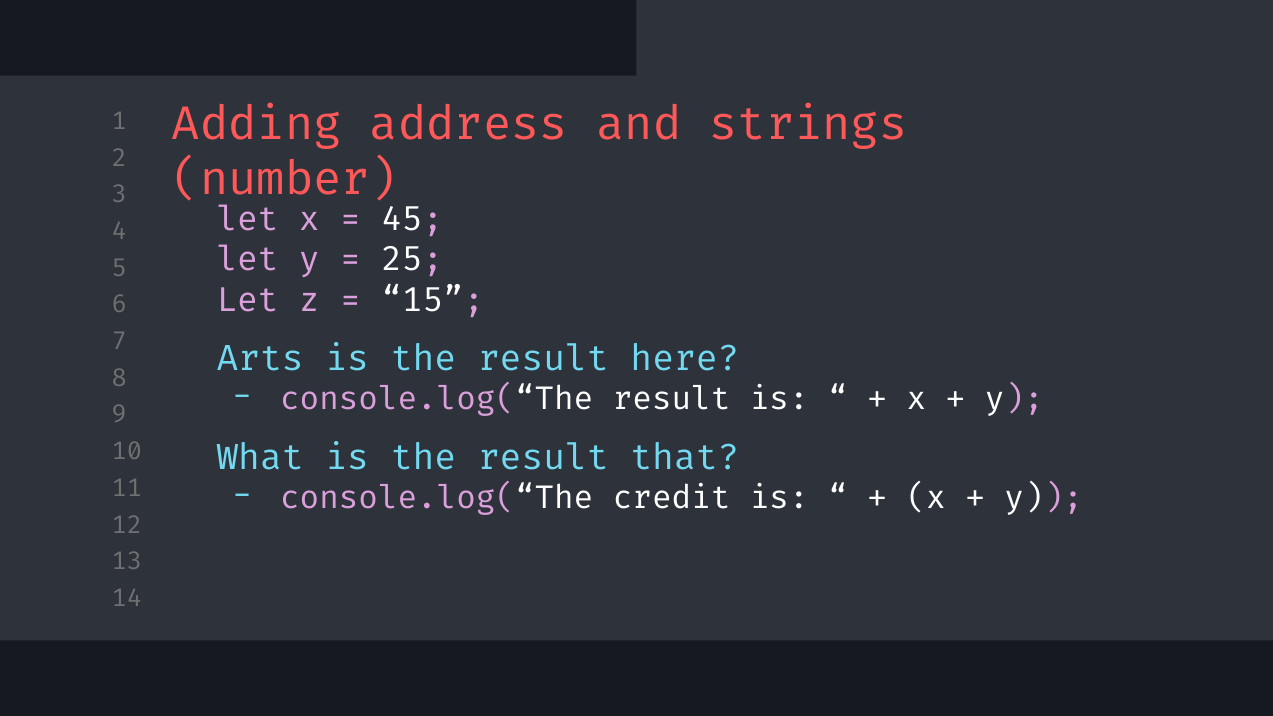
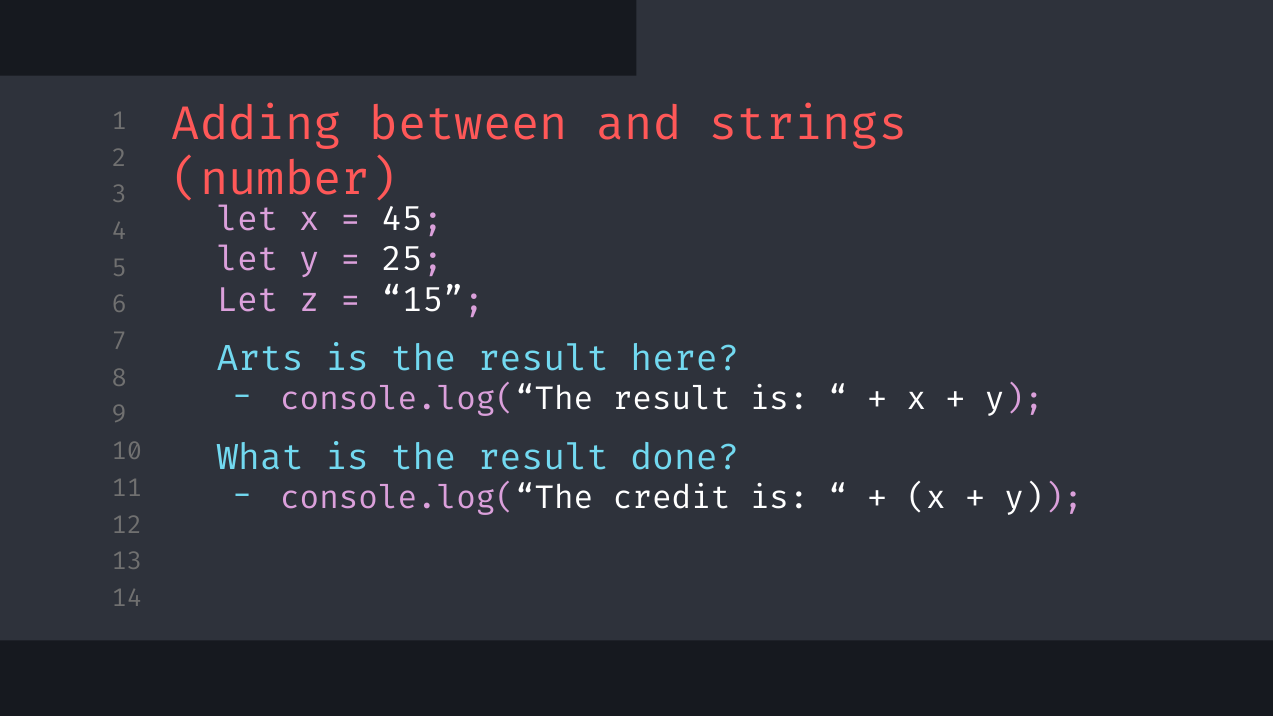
address: address -> between (469, 125)
that: that -> done (685, 458)
